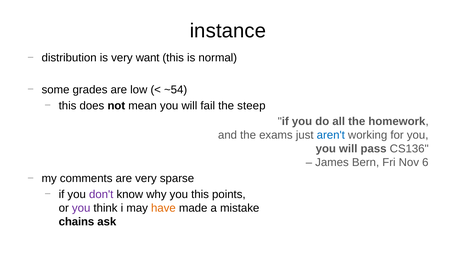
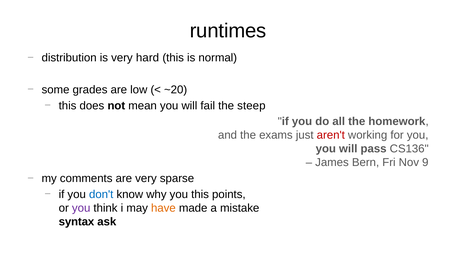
instance: instance -> runtimes (228, 31)
want: want -> hard (148, 58)
~54: ~54 -> ~20 (176, 90)
aren't colour: blue -> red (331, 135)
6: 6 -> 9 (425, 163)
don't colour: purple -> blue (101, 195)
chains: chains -> syntax (76, 222)
